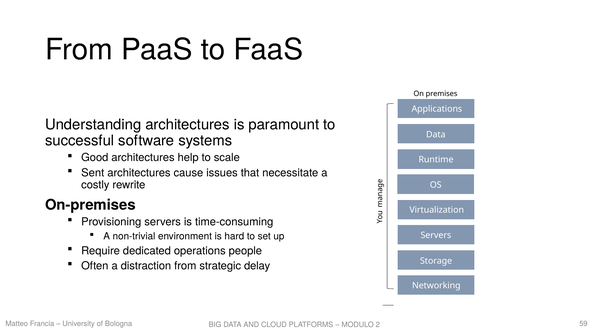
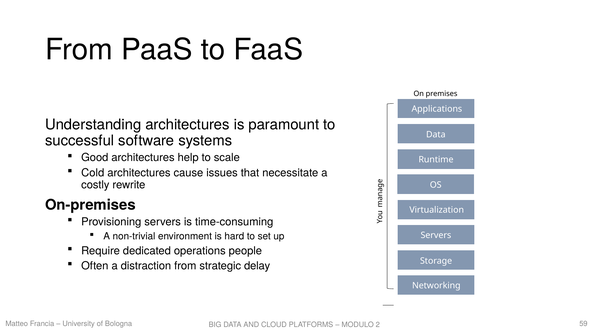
Sent: Sent -> Cold (93, 173)
